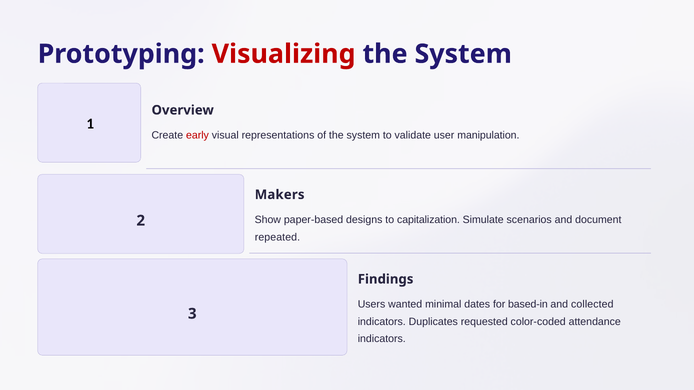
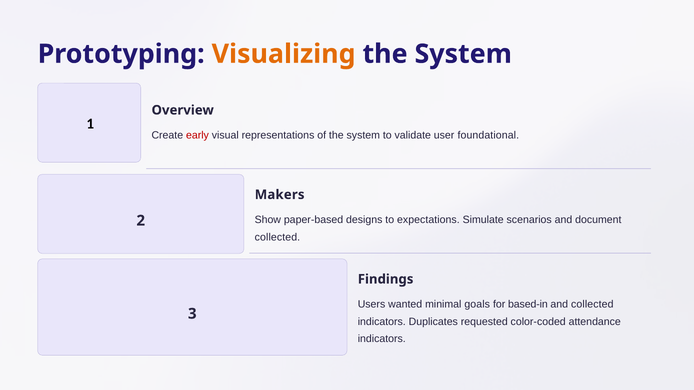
Visualizing colour: red -> orange (284, 54)
manipulation: manipulation -> foundational (488, 136)
capitalization: capitalization -> expectations (428, 220)
repeated: repeated -> collected (277, 237)
dates: dates -> goals (477, 305)
